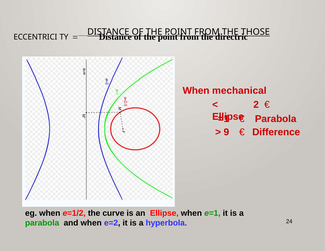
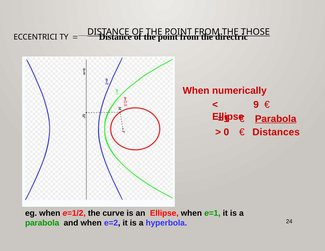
mechanical: mechanical -> numerically (239, 91)
2: 2 -> 9 (256, 105)
Parabola underline: none -> present (276, 119)
9: 9 -> 0 (226, 132)
Difference: Difference -> Distances (276, 132)
